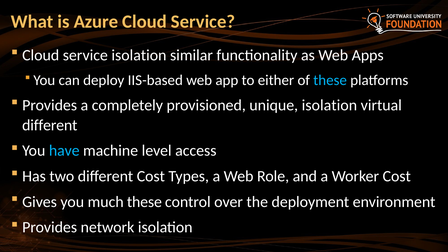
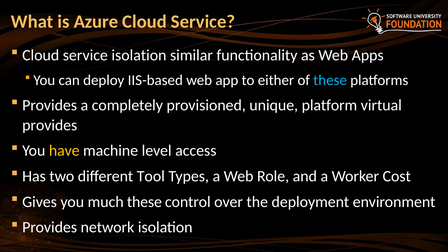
unique isolation: isolation -> platform (329, 105)
different: different -> provides (50, 125)
have colour: light blue -> yellow (64, 151)
different Cost: Cost -> Tool (151, 176)
